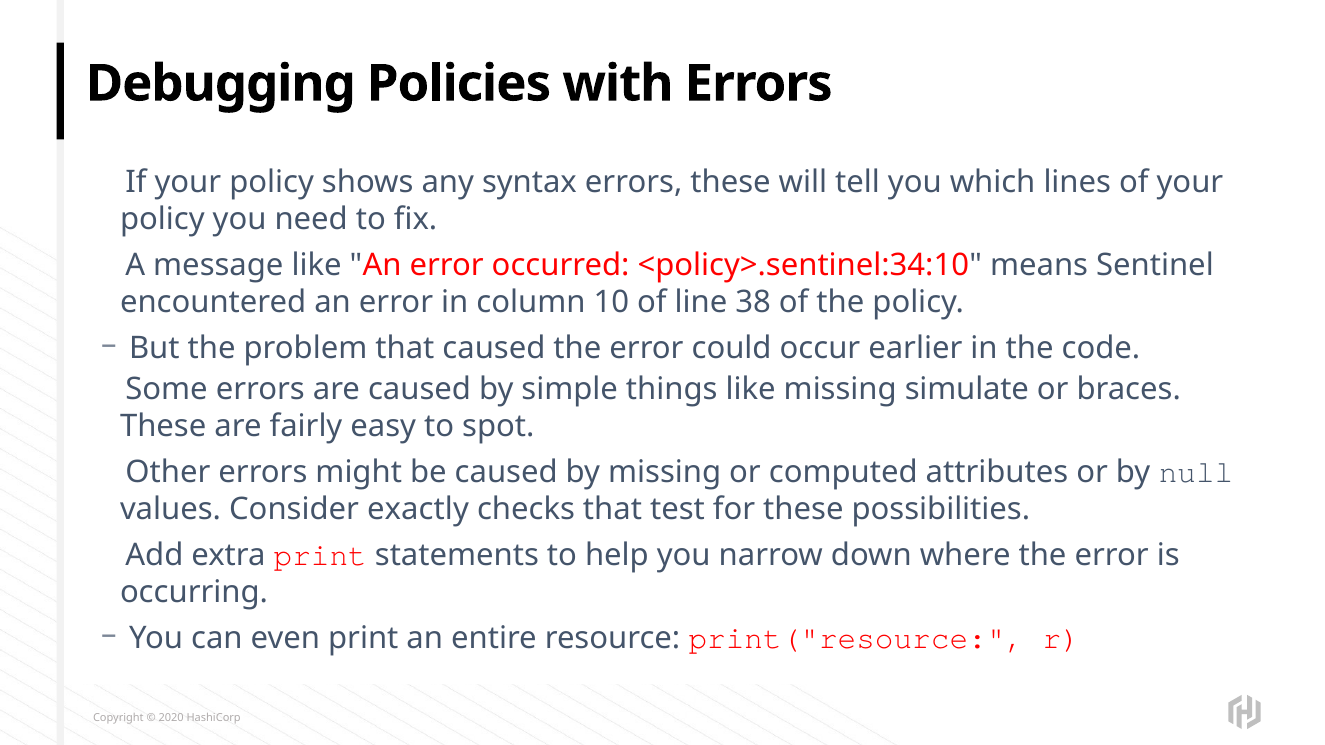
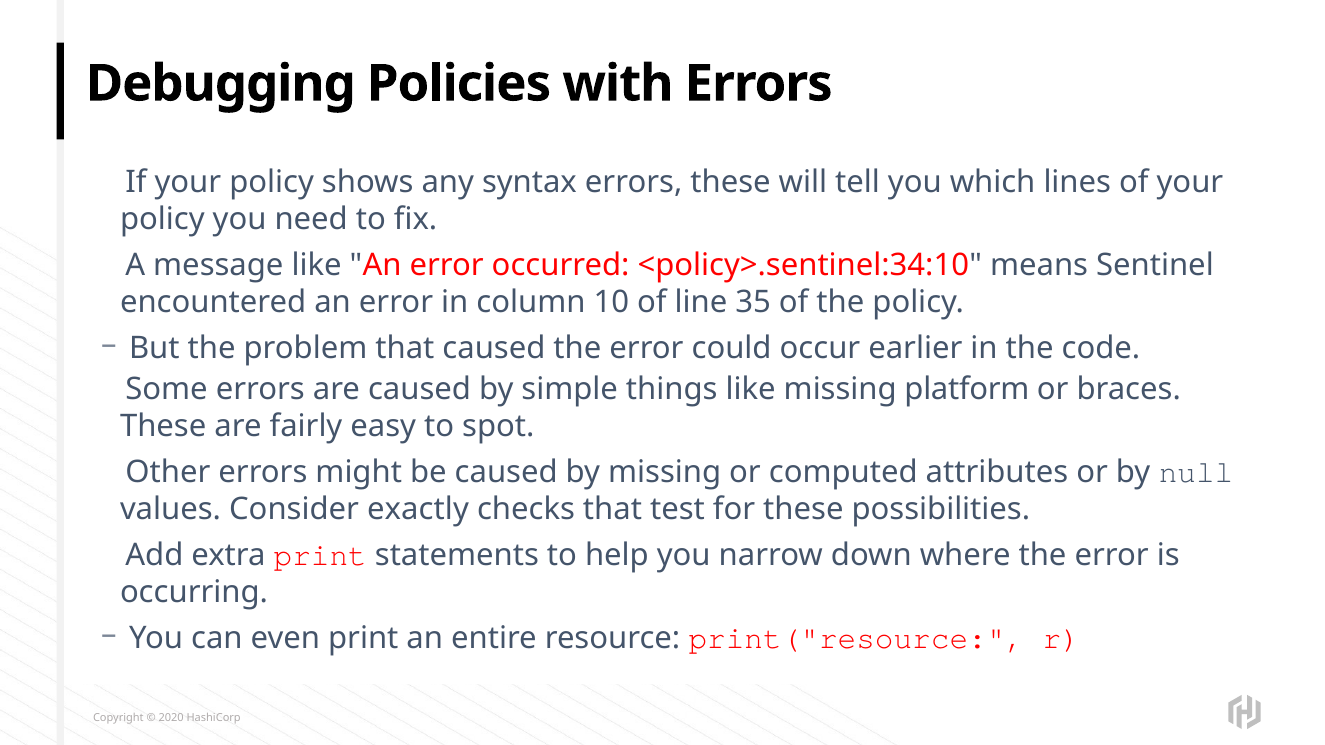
38: 38 -> 35 (753, 302)
simulate: simulate -> platform (967, 389)
